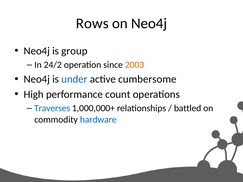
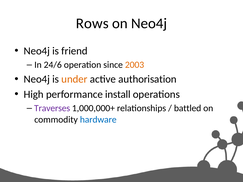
group: group -> friend (75, 51)
24/2: 24/2 -> 24/6 (53, 65)
under colour: blue -> orange (74, 79)
cumbersome: cumbersome -> authorisation (147, 79)
count: count -> install (118, 94)
Traverses colour: blue -> purple (52, 108)
